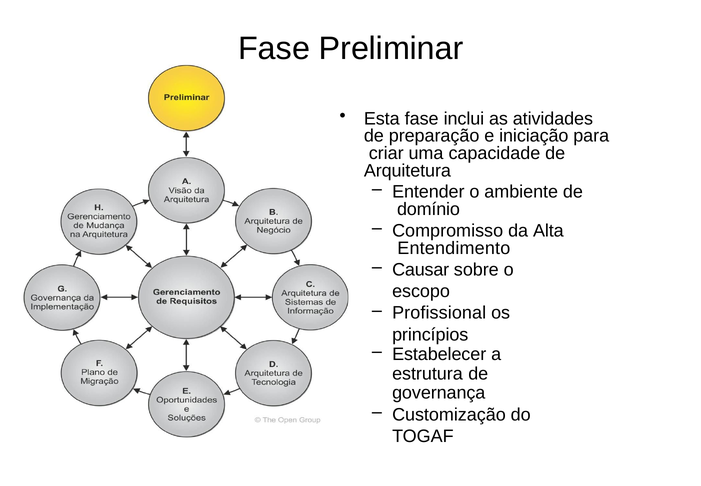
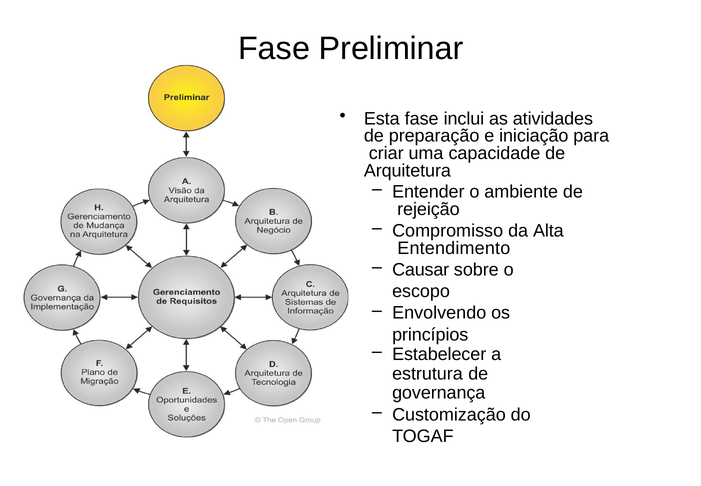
domínio: domínio -> rejeição (428, 209)
Profissional: Profissional -> Envolvendo (439, 313)
